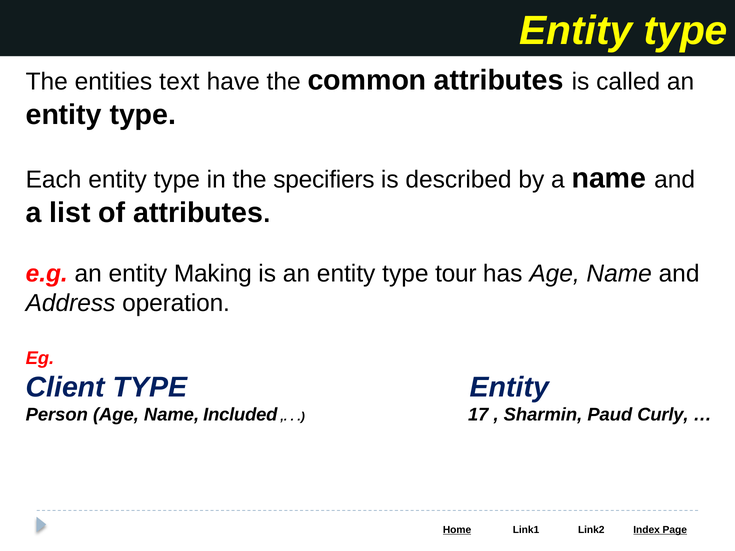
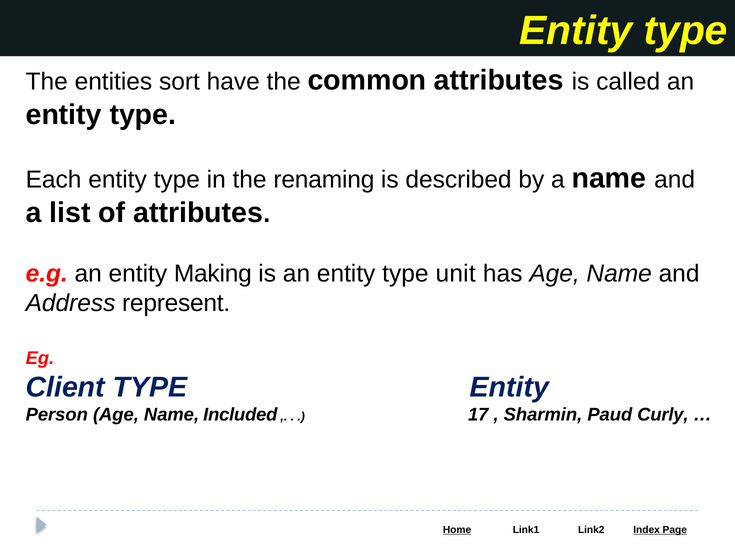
text: text -> sort (179, 82)
specifiers: specifiers -> renaming (324, 180)
tour: tour -> unit (456, 274)
operation: operation -> represent (176, 303)
